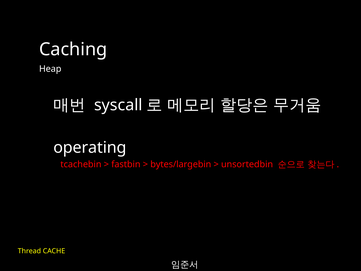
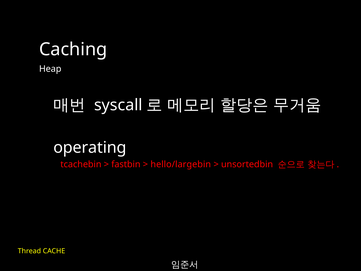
bytes/largebin: bytes/largebin -> hello/largebin (181, 164)
